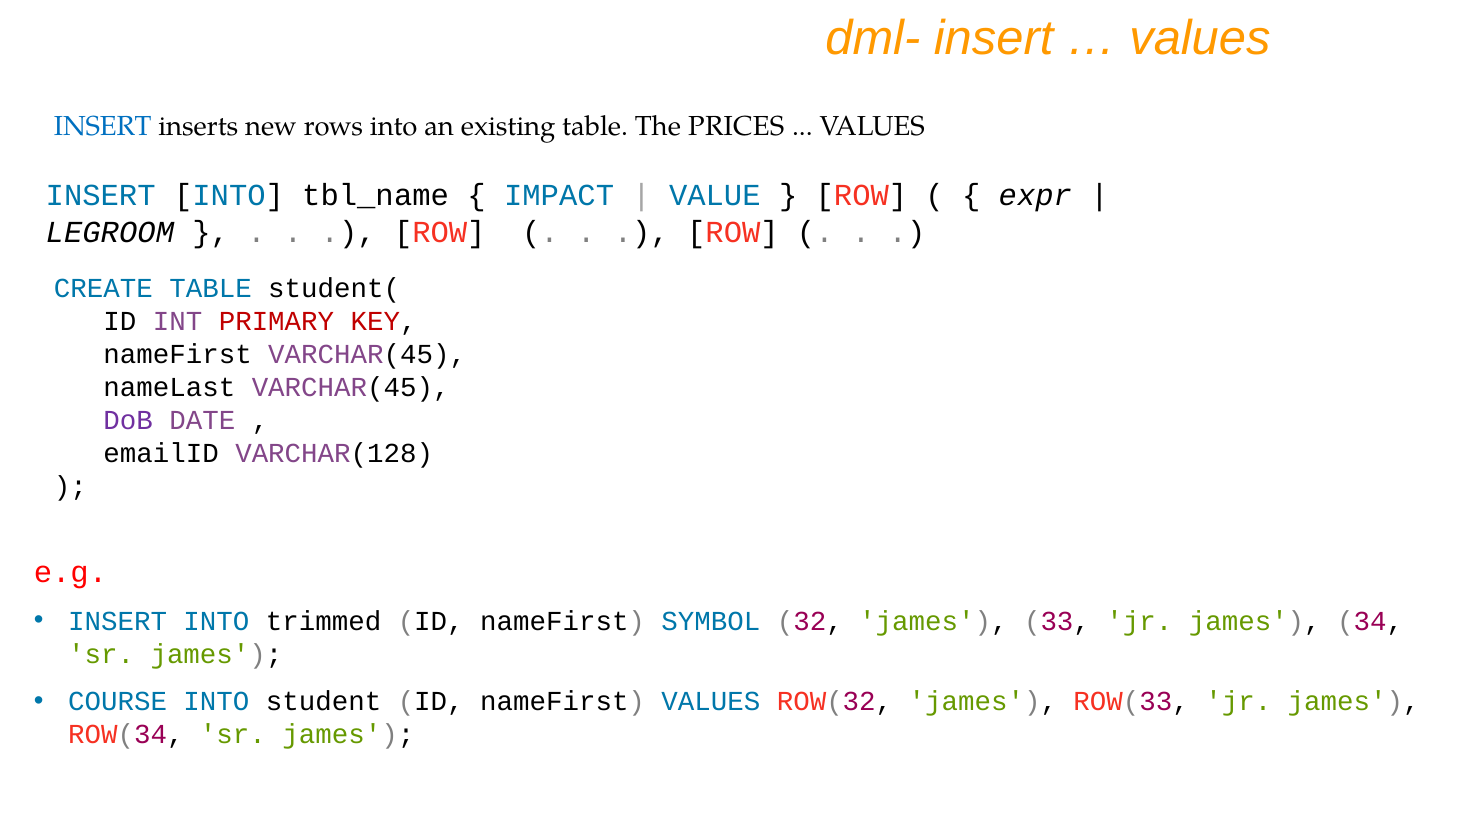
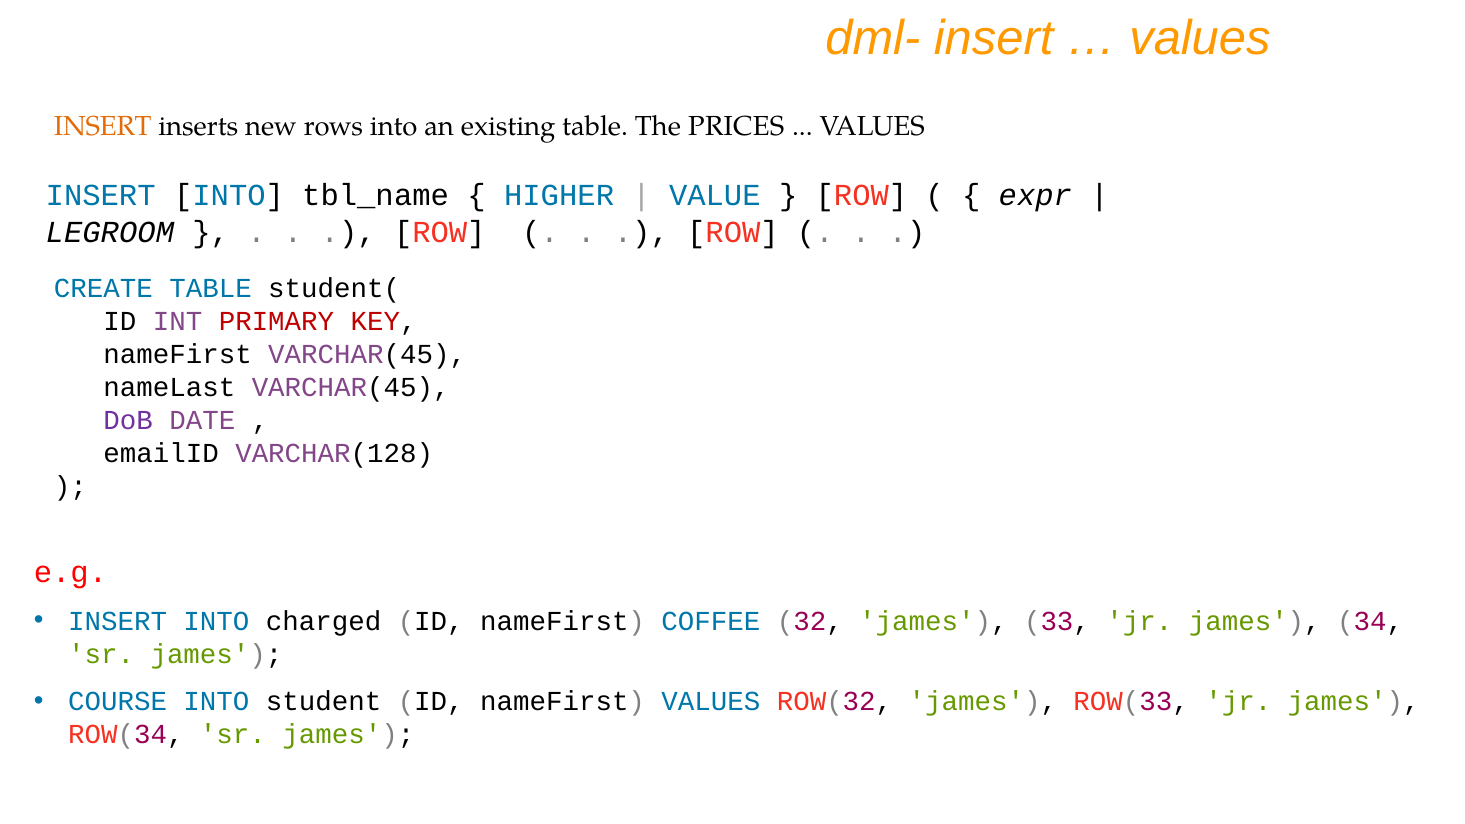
INSERT colour: blue -> orange (103, 126)
IMPACT: IMPACT -> HIGHER (559, 196)
trimmed: trimmed -> charged (324, 621)
SYMBOL: SYMBOL -> COFFEE (711, 621)
